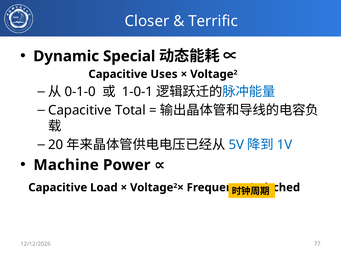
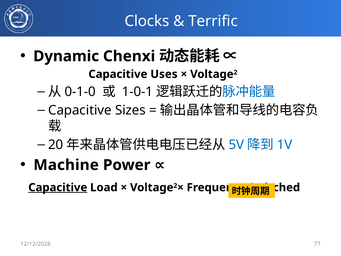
Closer: Closer -> Clocks (147, 21)
Special: Special -> Chenxi (129, 56)
Total: Total -> Sizes (130, 110)
Capacitive underline: none -> present (58, 187)
